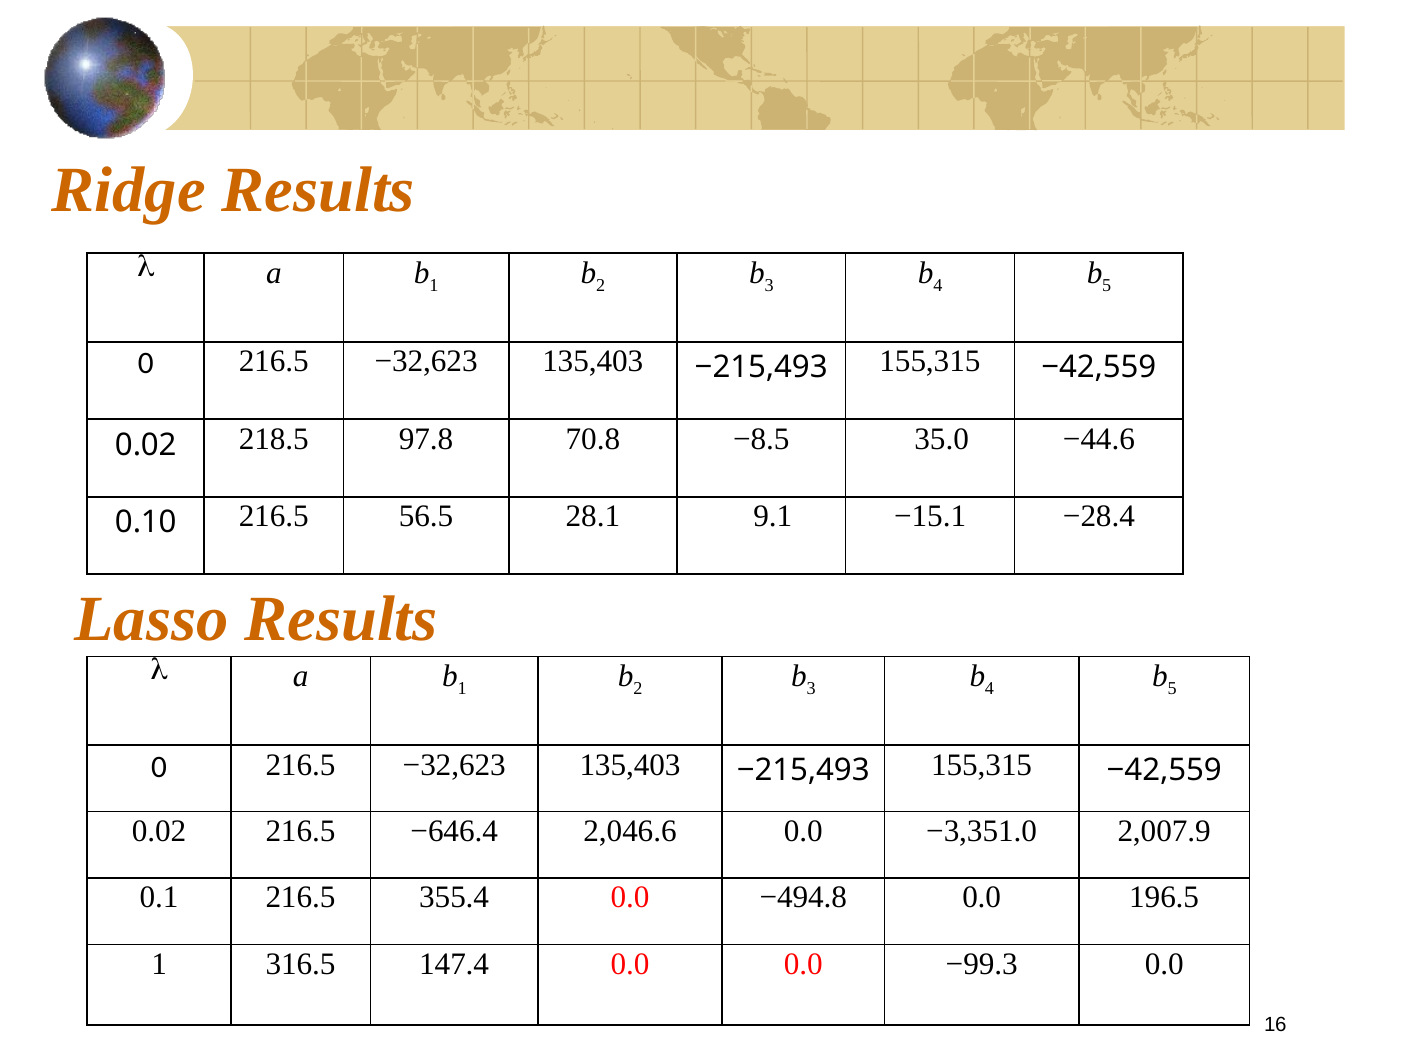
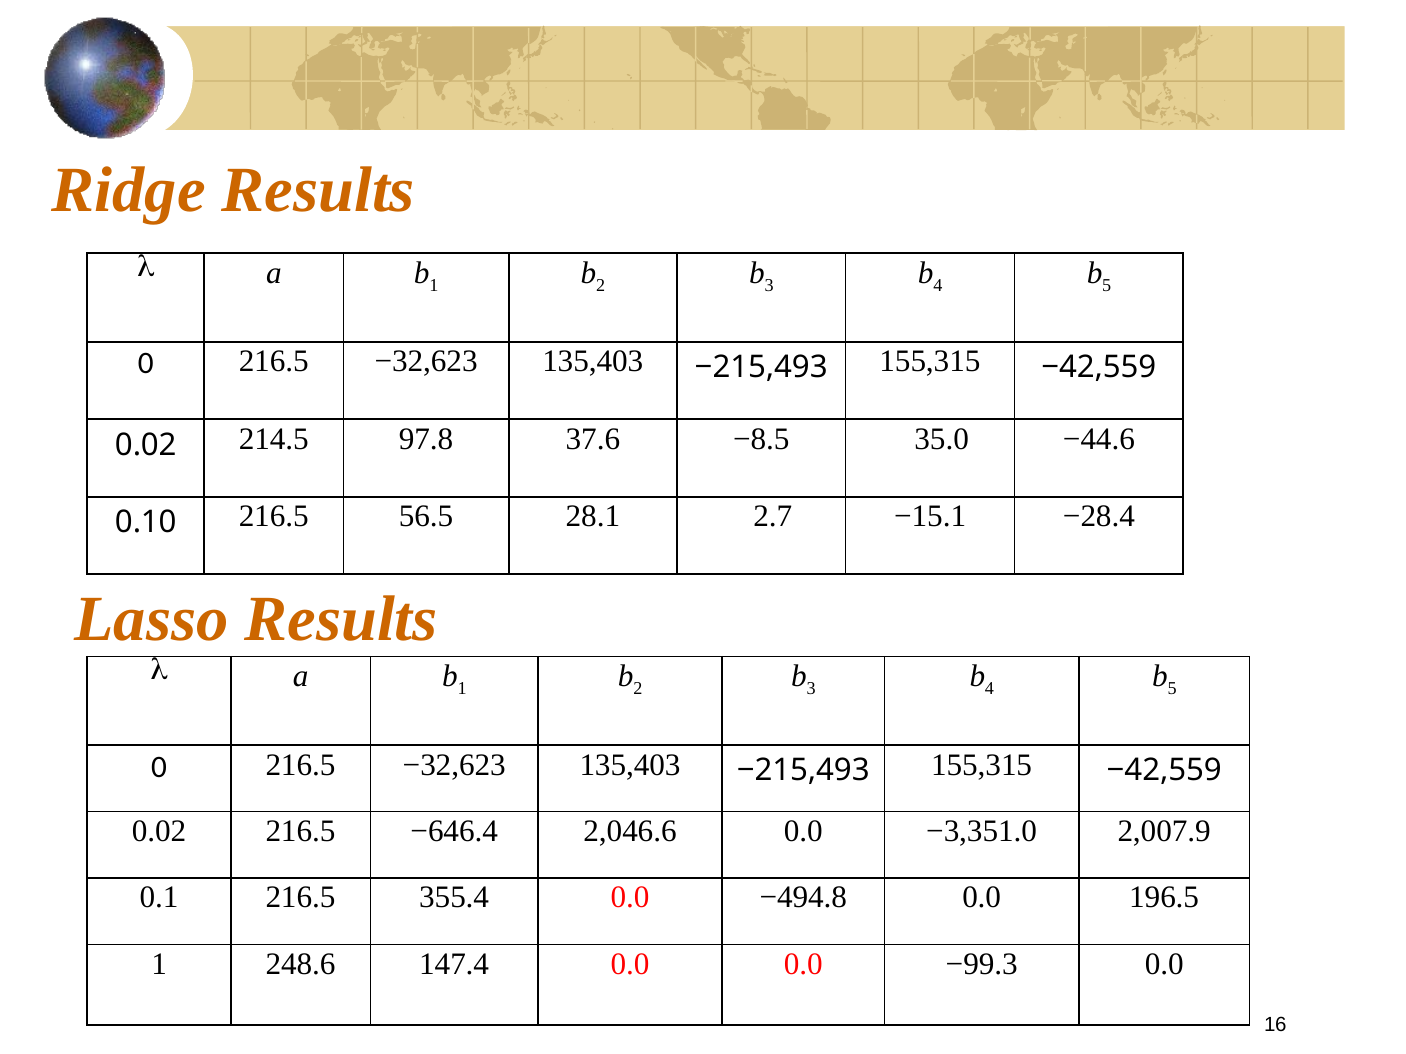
218.5: 218.5 -> 214.5 (274, 439)
70.8: 70.8 -> 37.6 (593, 439)
9.1: 9.1 -> 2.7 (773, 517)
316.5: 316.5 -> 248.6 (301, 964)
